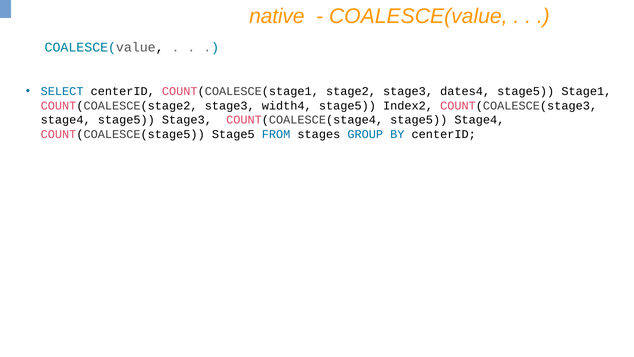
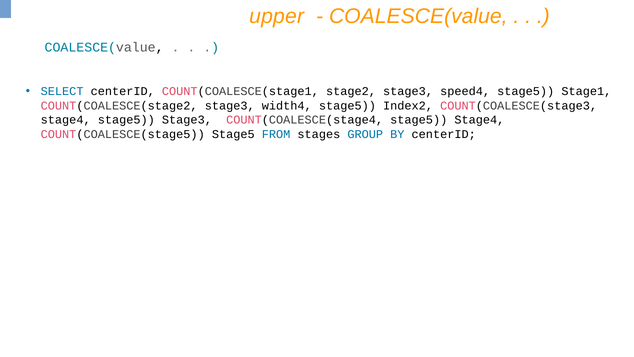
native: native -> upper (277, 17)
dates4: dates4 -> speed4 (465, 91)
